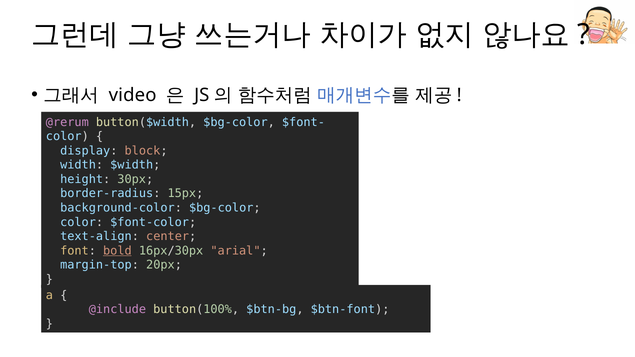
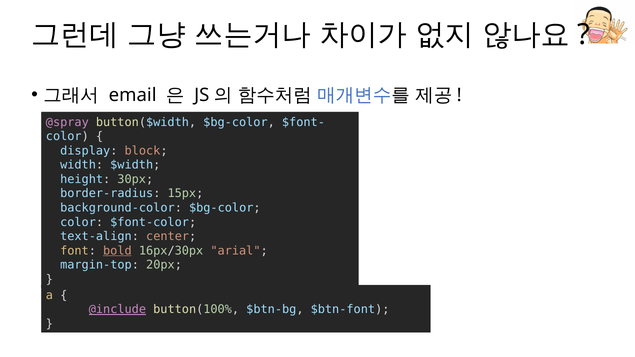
video: video -> email (133, 95)
@rerum: @rerum -> @spray (67, 122)
@include underline: none -> present (117, 310)
